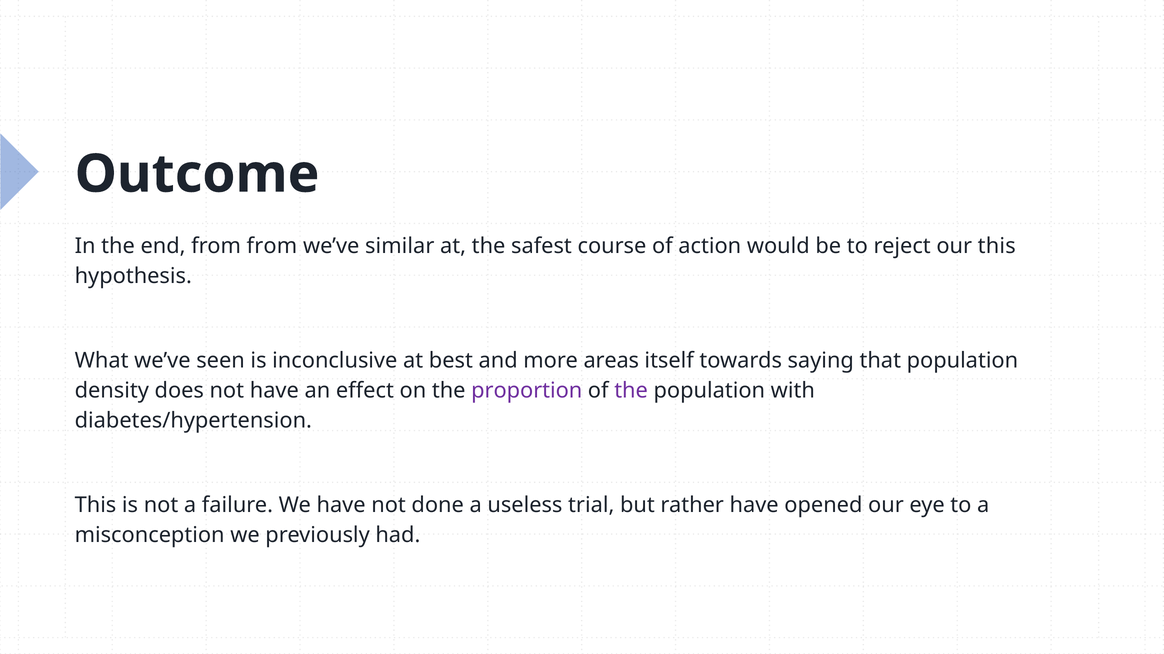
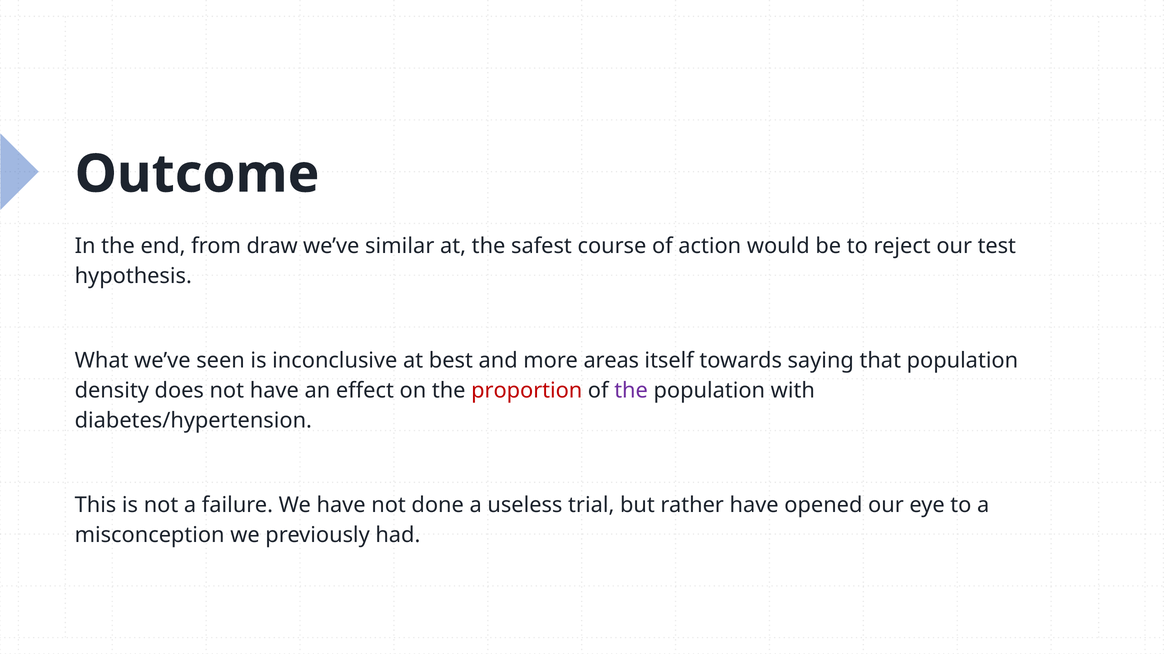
from from: from -> draw (272, 246)
our this: this -> test (997, 246)
proportion colour: purple -> red (527, 391)
